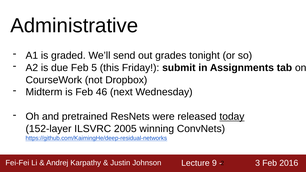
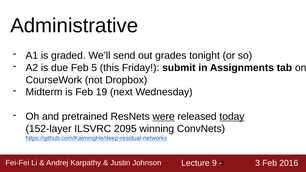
46: 46 -> 19 (102, 92)
were underline: none -> present (164, 117)
2005: 2005 -> 2095 (125, 129)
